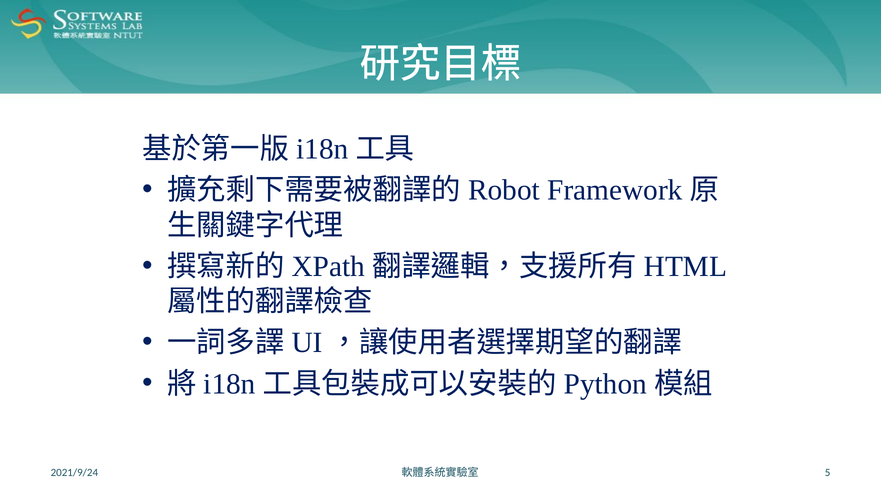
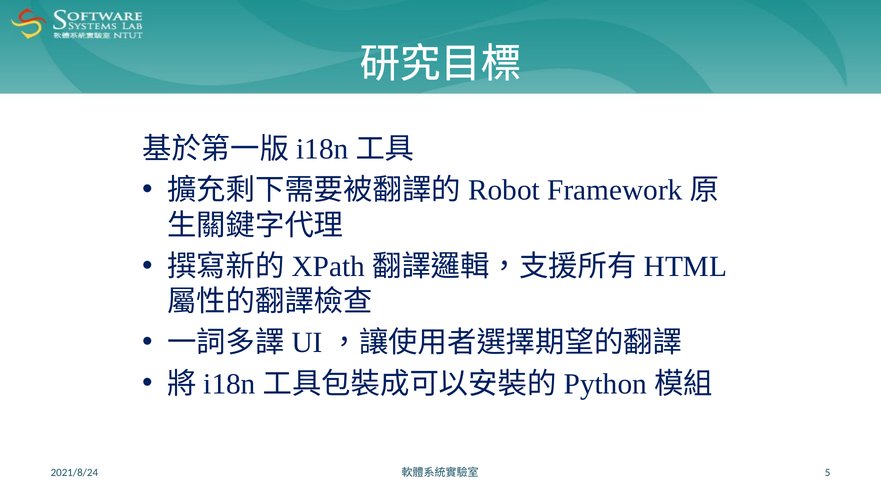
2021/9/24: 2021/9/24 -> 2021/8/24 (74, 473)
